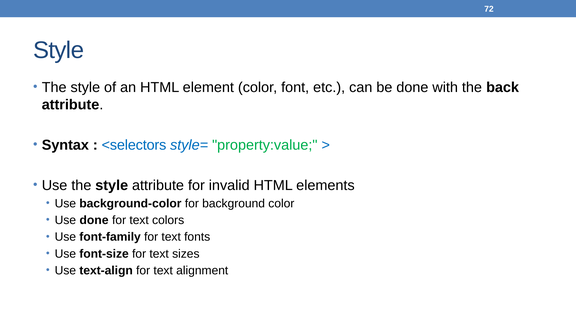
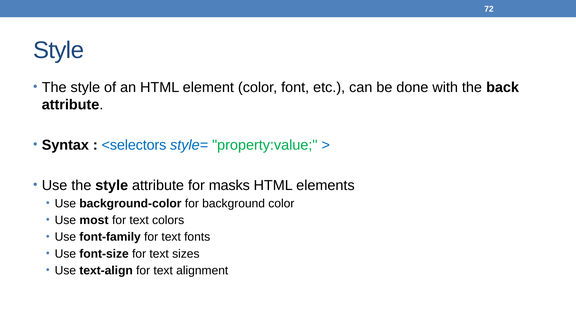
invalid: invalid -> masks (229, 185)
Use done: done -> most (94, 220)
